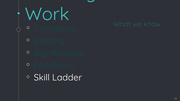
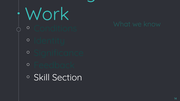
Ladder: Ladder -> Section (67, 78)
